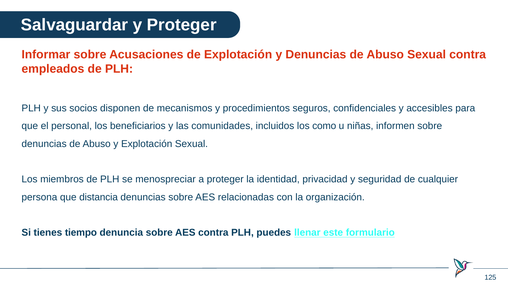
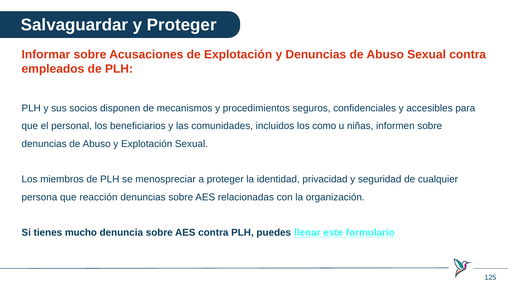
distancia: distancia -> reacción (98, 197)
tiempo: tiempo -> mucho (81, 233)
